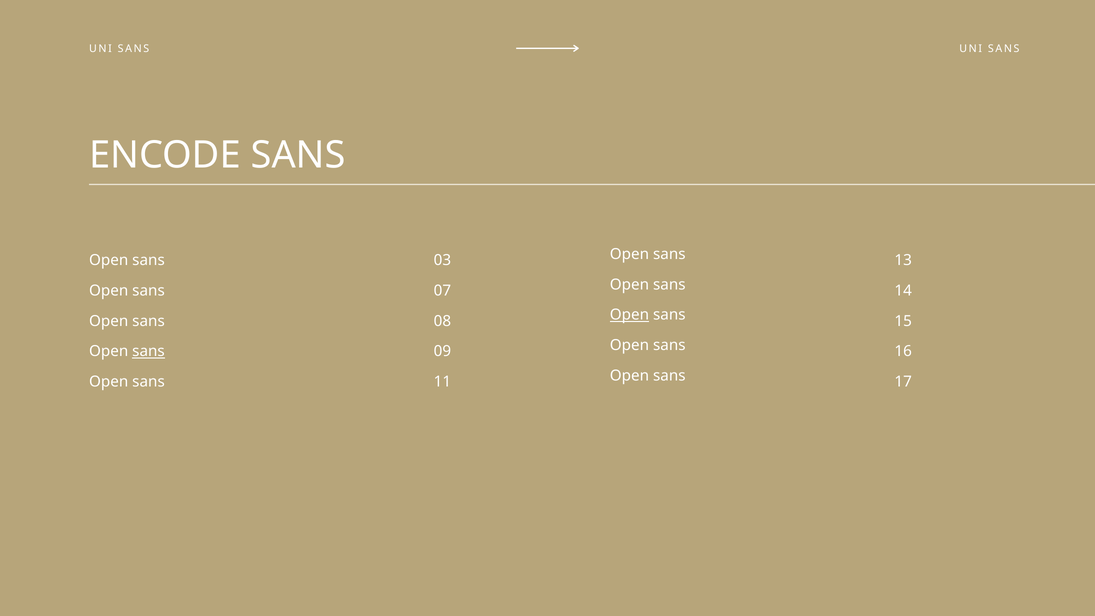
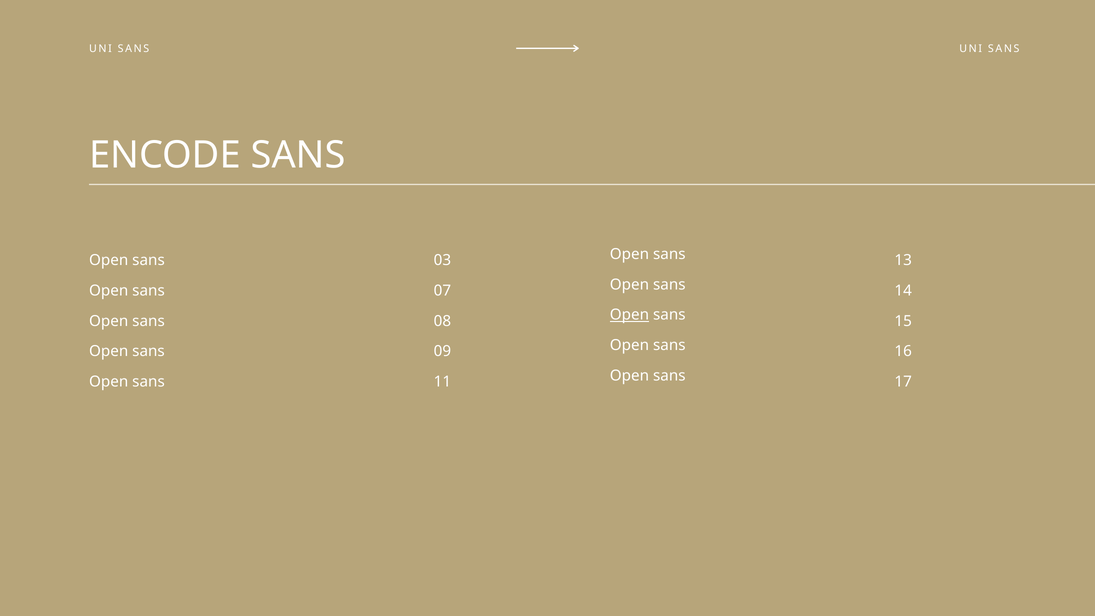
sans underline: present -> none (149, 351)
